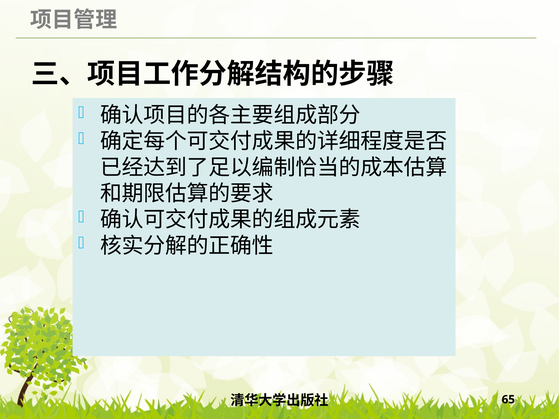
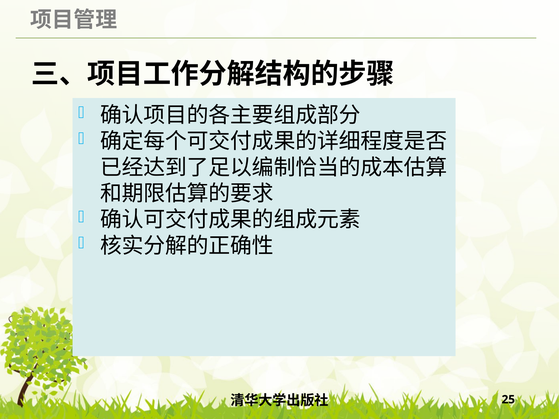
65: 65 -> 25 (508, 400)
